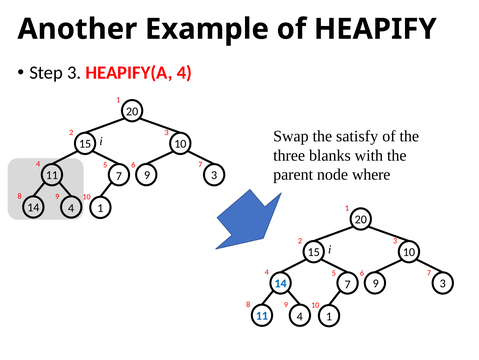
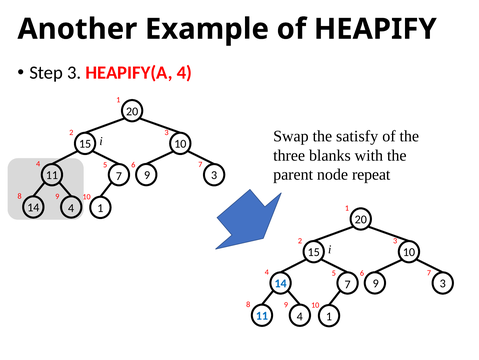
where: where -> repeat (371, 174)
